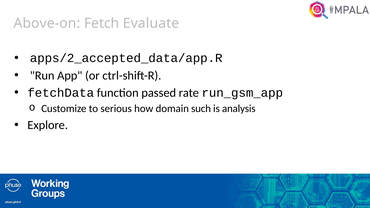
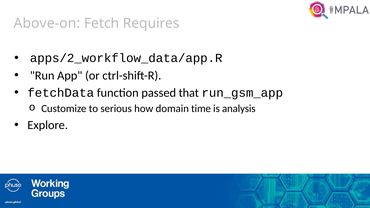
Evaluate: Evaluate -> Requires (151, 23)
apps/2_accepted_data/app.R: apps/2_accepted_data/app.R -> apps/2_workflow_data/app.R (126, 58)
rate: rate -> that (189, 93)
such: such -> time (201, 109)
